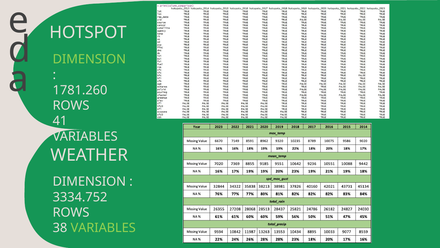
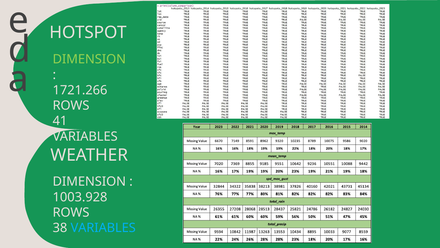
1781.260: 1781.260 -> 1721.266 (80, 90)
3334.752: 3334.752 -> 1003.928 (80, 197)
VARIABLES colour: light green -> light blue (103, 228)
